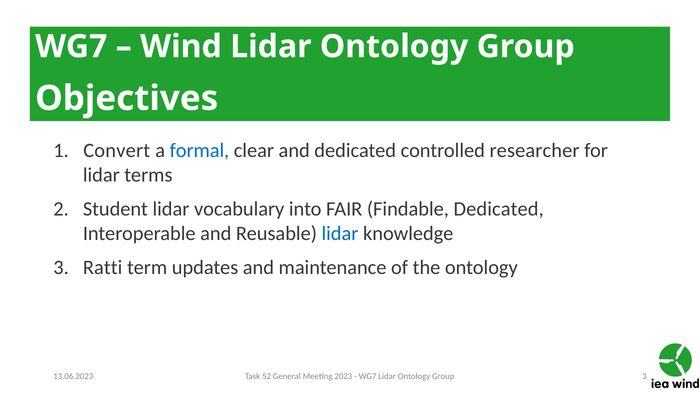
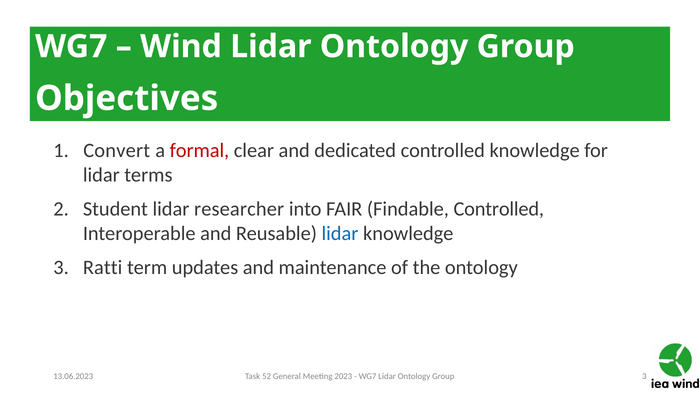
formal colour: blue -> red (199, 150)
controlled researcher: researcher -> knowledge (535, 150)
vocabulary: vocabulary -> researcher (239, 209)
Findable Dedicated: Dedicated -> Controlled (499, 209)
